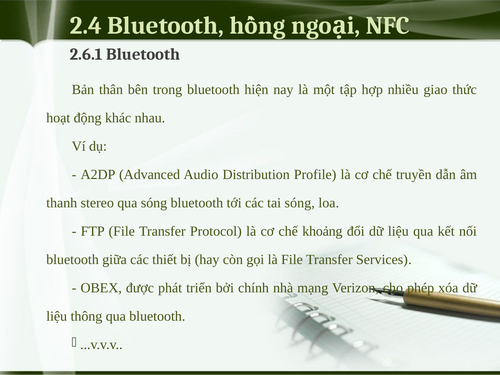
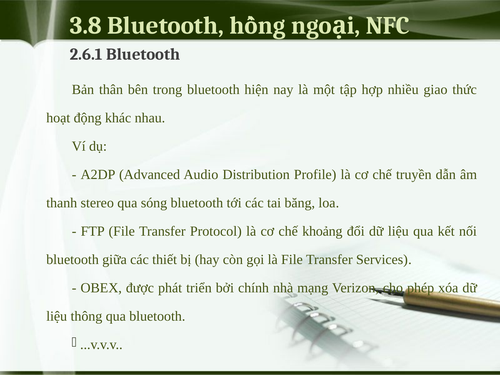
2.4: 2.4 -> 3.8 (86, 25)
tai sóng: sóng -> băng (300, 203)
